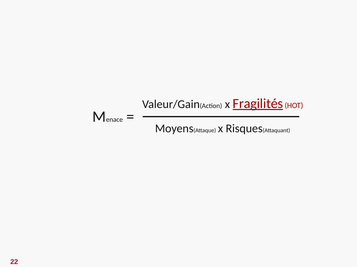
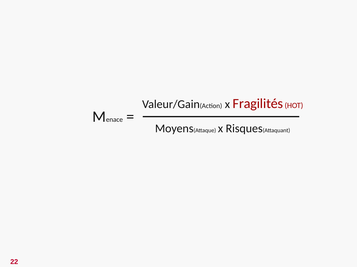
Fragilités underline: present -> none (258, 104)
